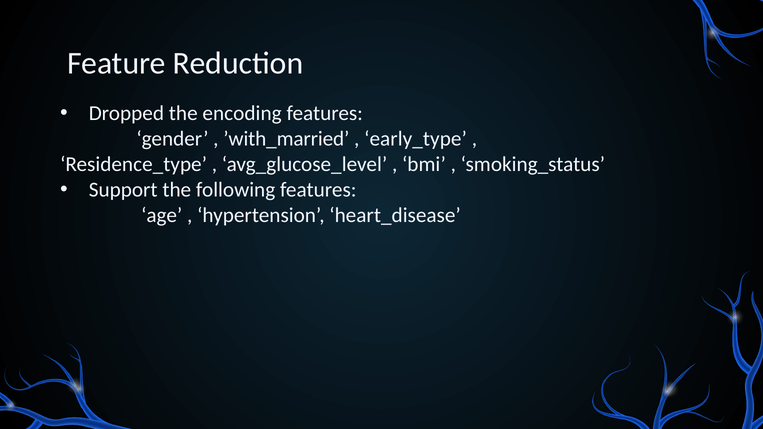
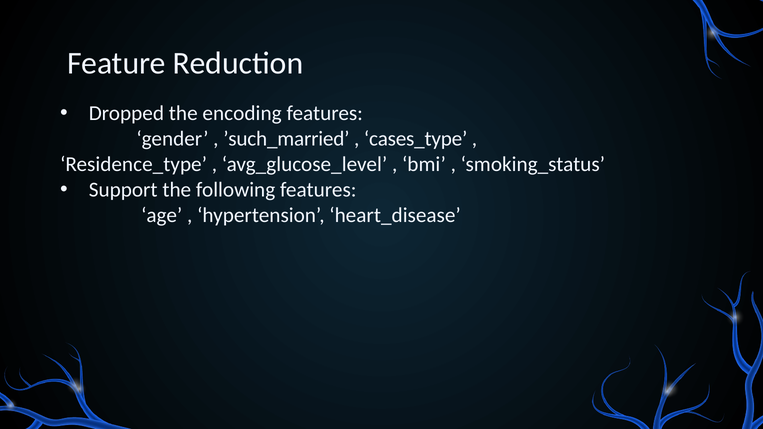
’with_married: ’with_married -> ’such_married (286, 139)
early_type: early_type -> cases_type (416, 139)
